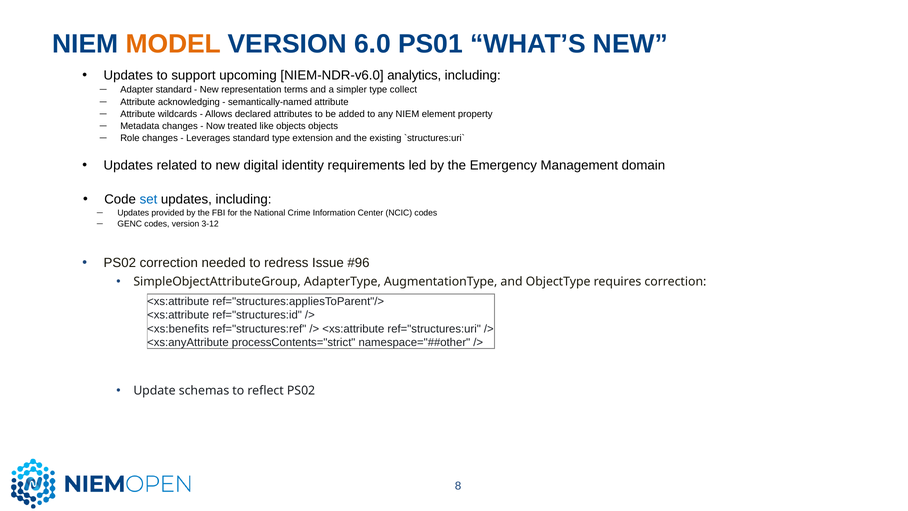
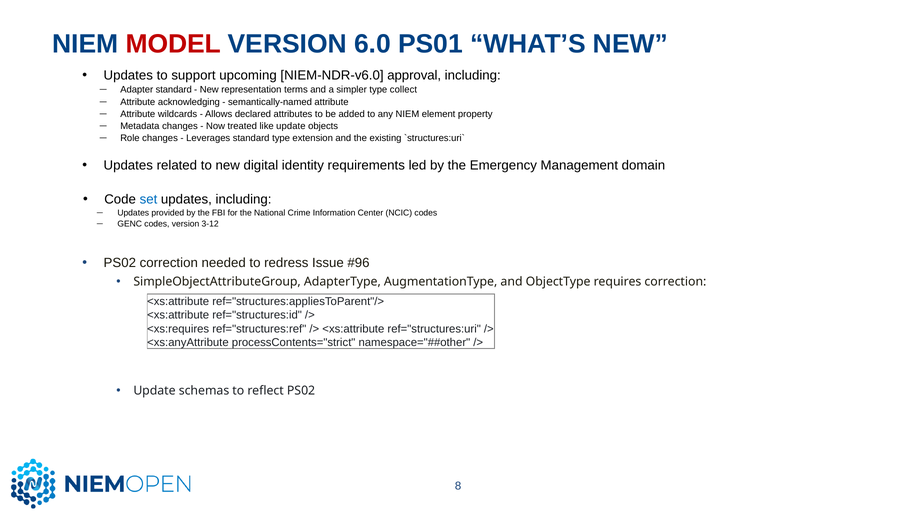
MODEL colour: orange -> red (173, 44)
analytics: analytics -> approval (414, 76)
like objects: objects -> update (291, 126)
<xs:benefits: <xs:benefits -> <xs:requires (178, 329)
